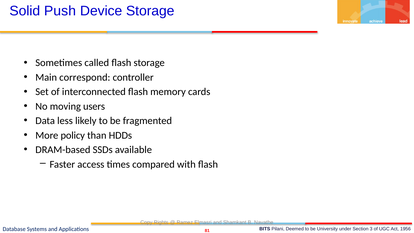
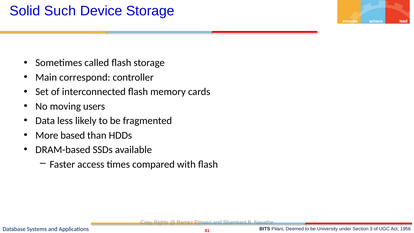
Push: Push -> Such (60, 11)
policy: policy -> based (73, 135)
